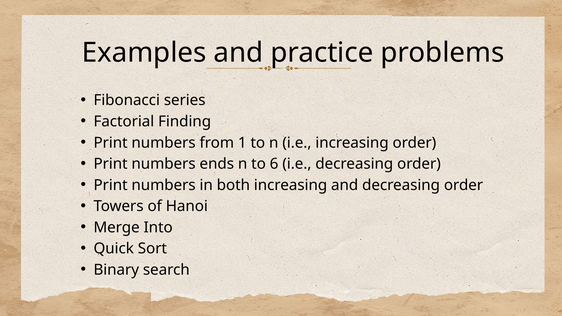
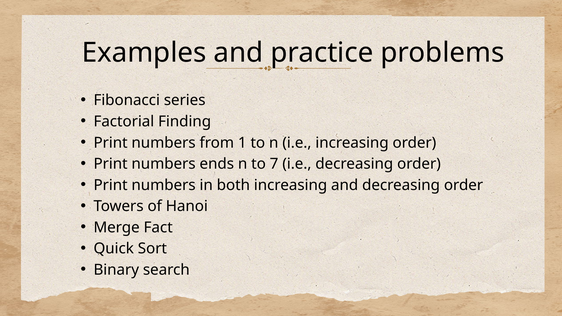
6: 6 -> 7 (274, 164)
Into: Into -> Fact (158, 228)
